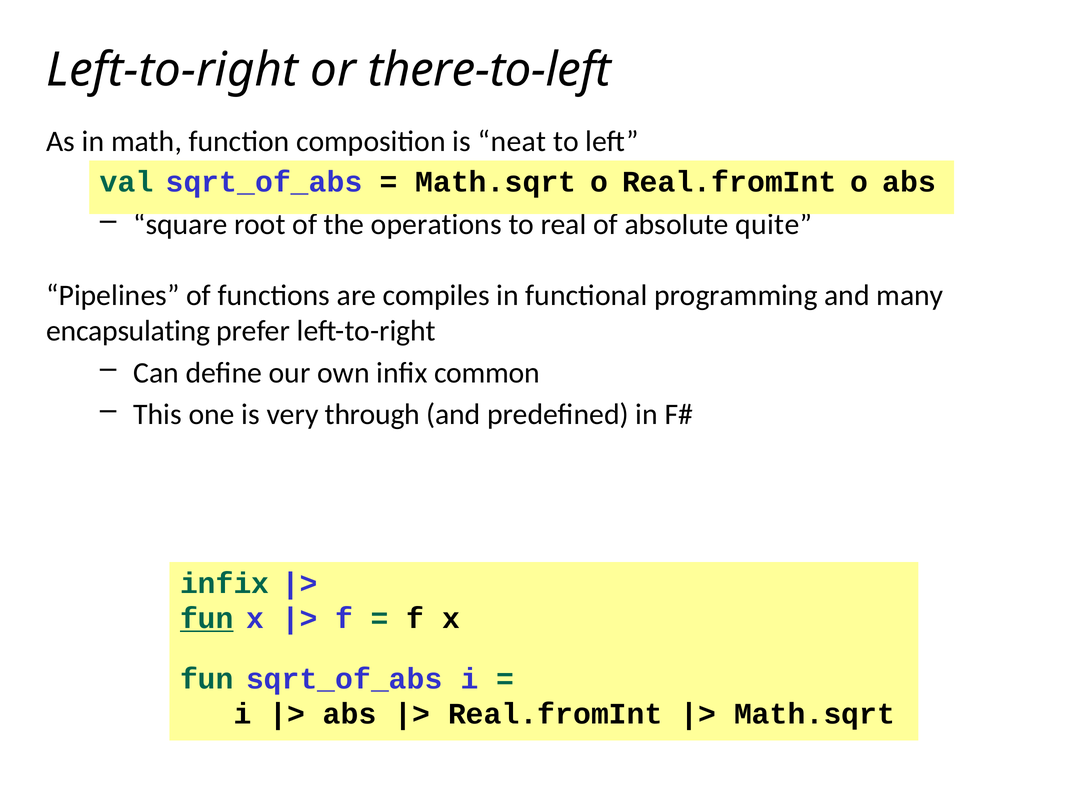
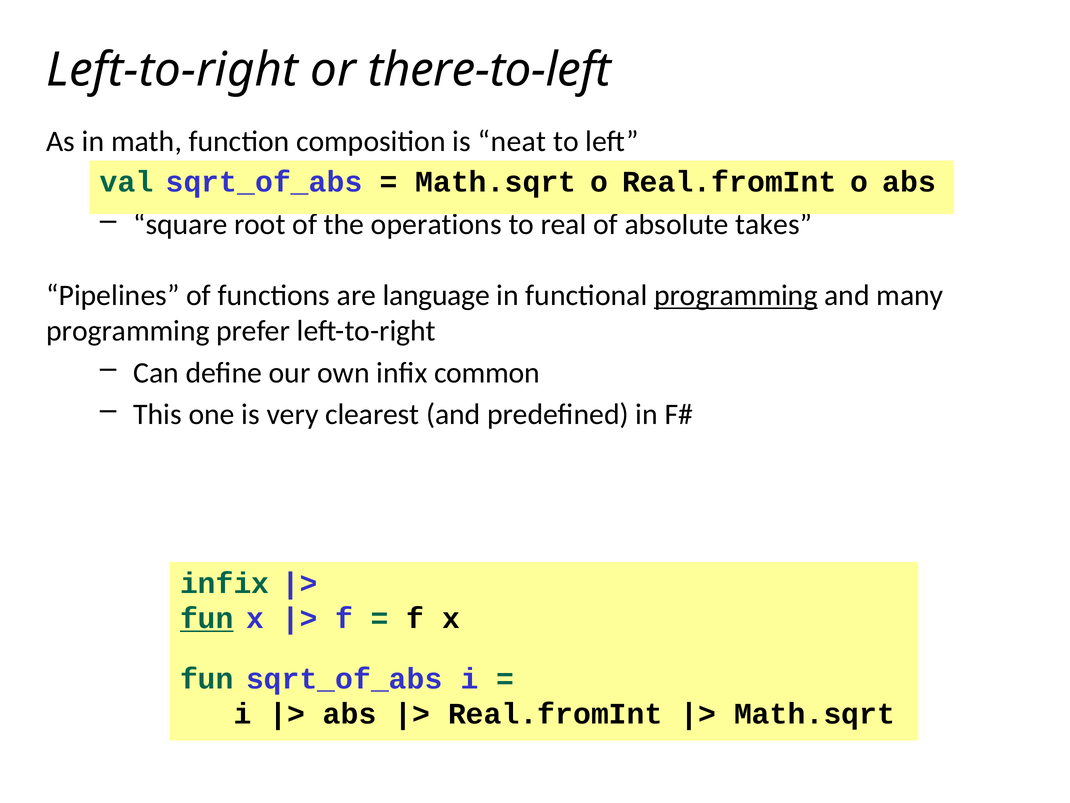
quite: quite -> takes (774, 224)
compiles: compiles -> language (436, 295)
programming underline: none -> present (736, 295)
encapsulating: encapsulating -> programming (128, 331)
through: through -> clearest (372, 414)
